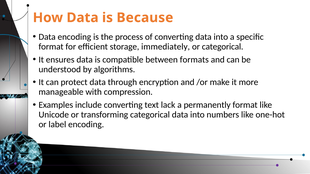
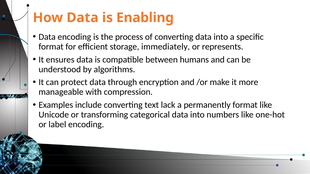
Because: Because -> Enabling (145, 18)
or categorical: categorical -> represents (223, 47)
formats: formats -> humans (194, 60)
